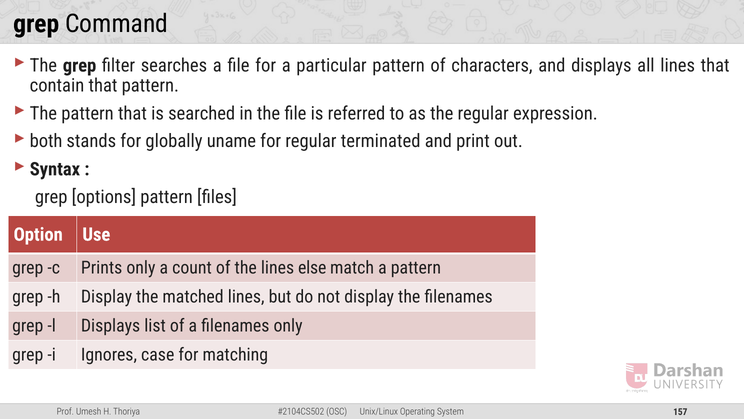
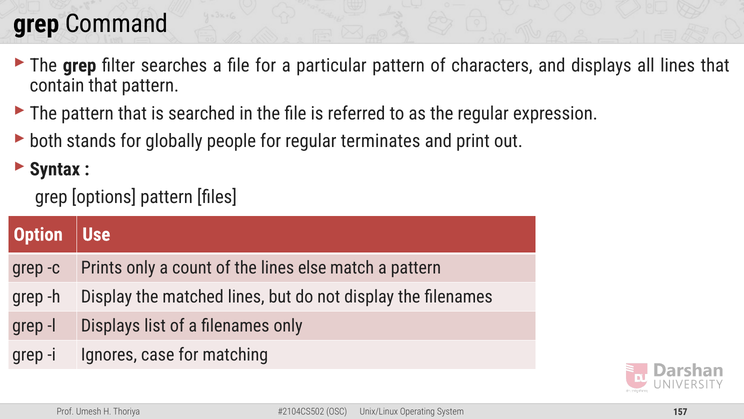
uname: uname -> people (231, 141)
terminated: terminated -> terminates (381, 141)
